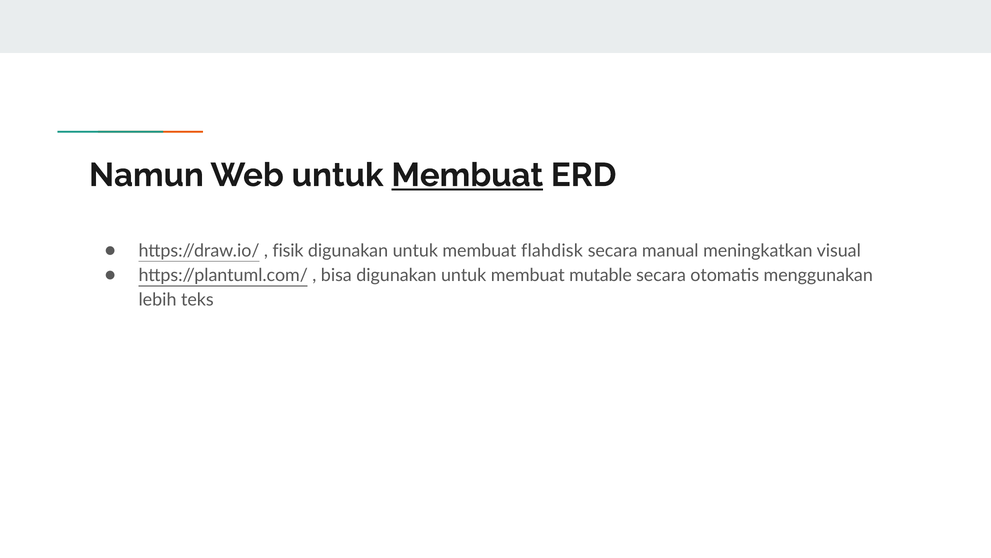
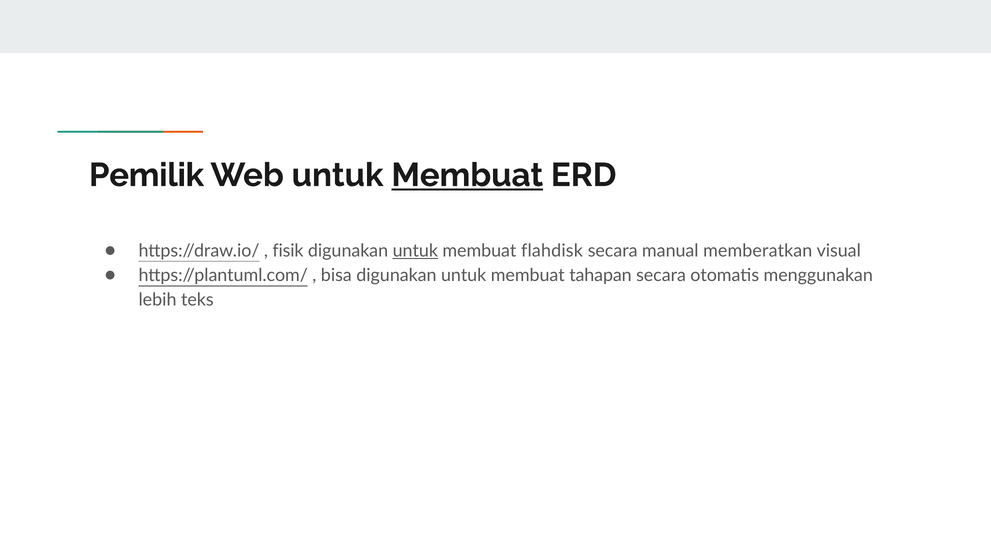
Namun: Namun -> Pemilik (146, 175)
untuk underline: none -> present (415, 250)
meningkatkan: meningkatkan -> memberatkan (758, 250)
mutable: mutable -> tahapan (601, 275)
